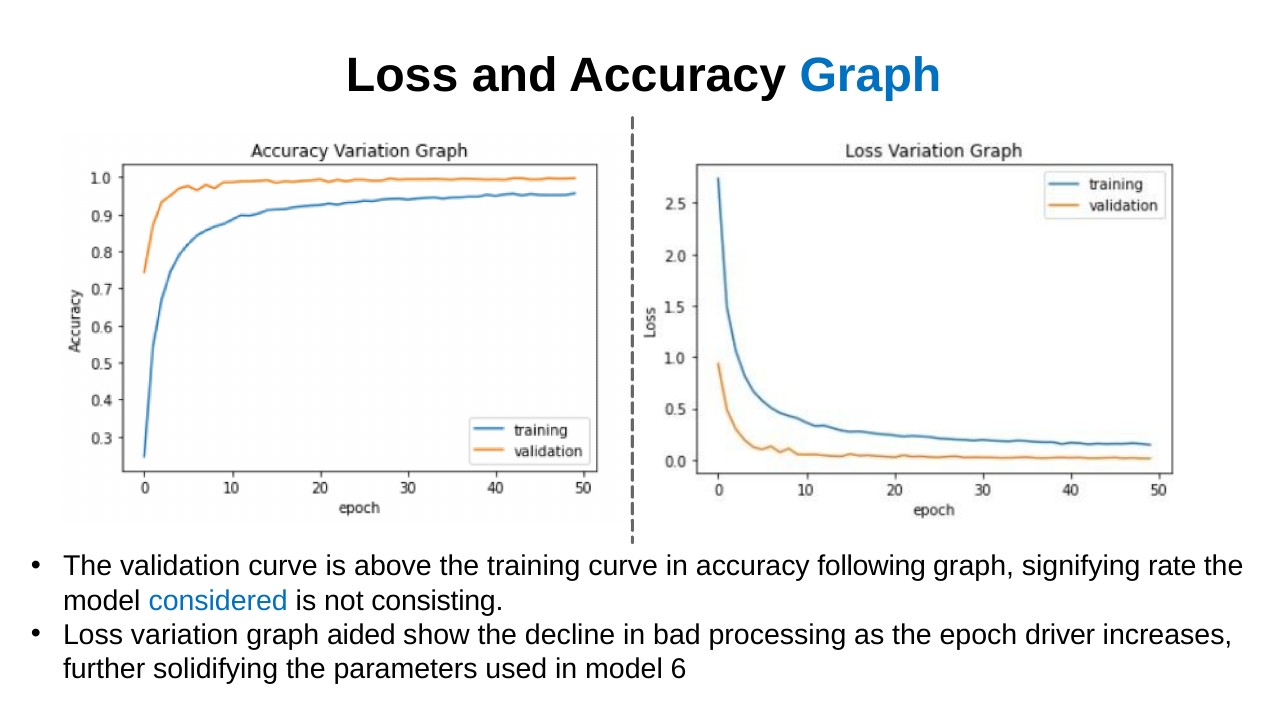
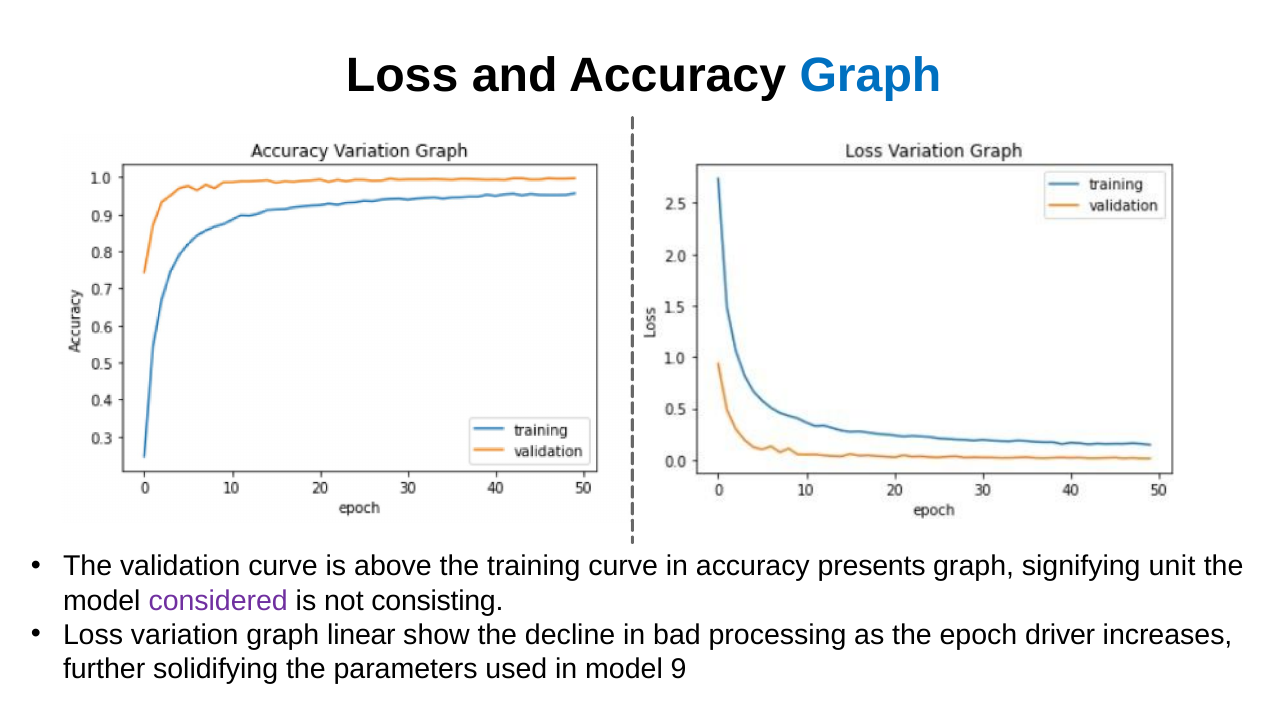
following: following -> presents (872, 567)
rate: rate -> unit (1172, 567)
considered colour: blue -> purple (218, 601)
aided: aided -> linear (361, 635)
6: 6 -> 9 (679, 670)
